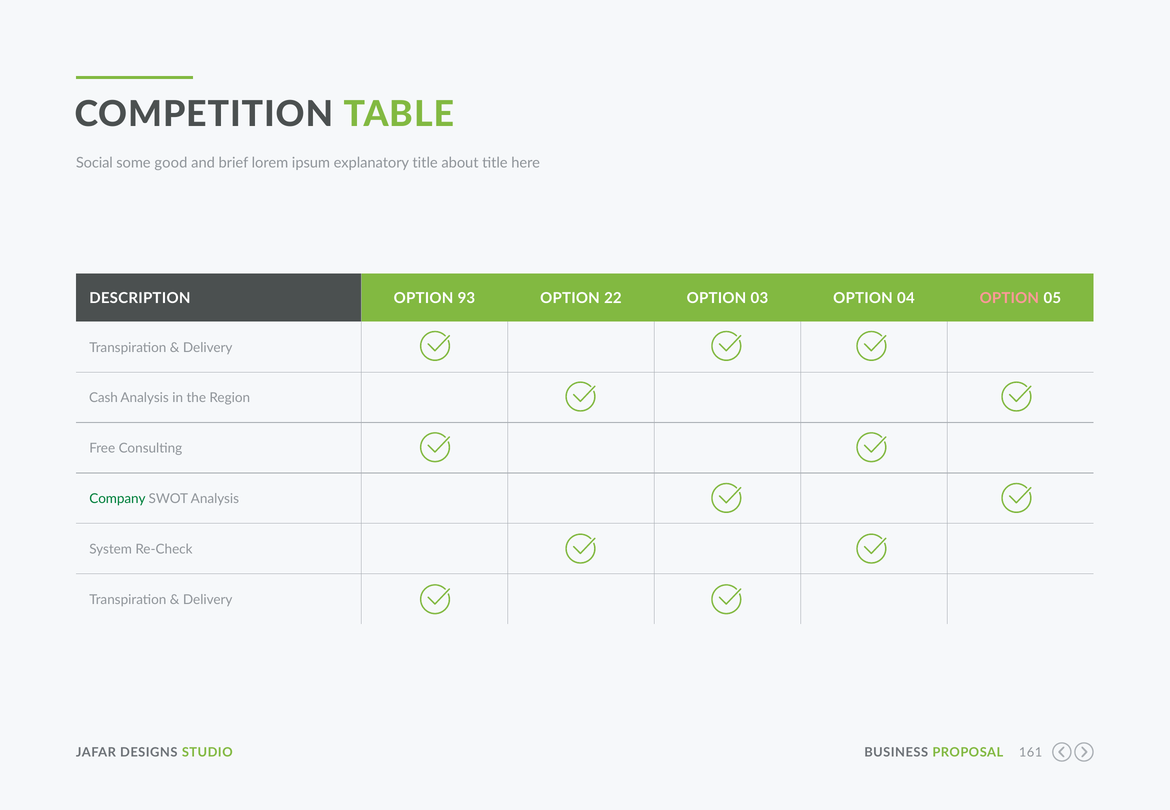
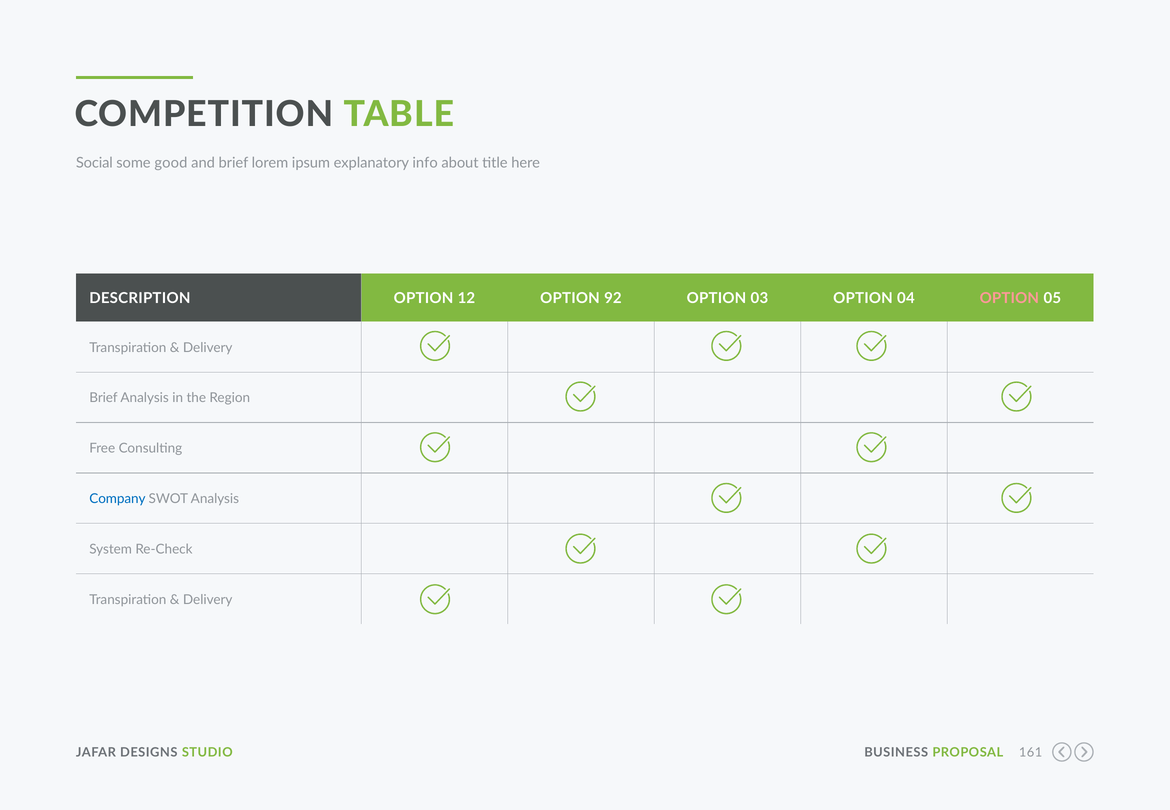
explanatory title: title -> info (425, 163)
93: 93 -> 12 (466, 298)
22: 22 -> 92 (613, 298)
Cash: Cash -> Brief (103, 398)
Company colour: green -> blue (117, 499)
